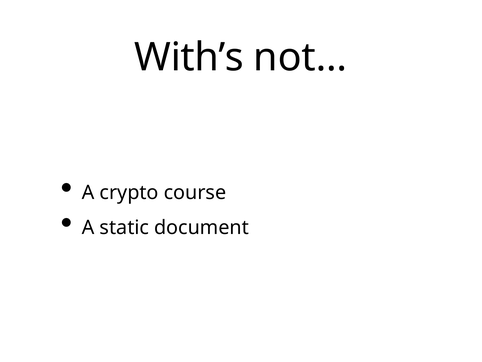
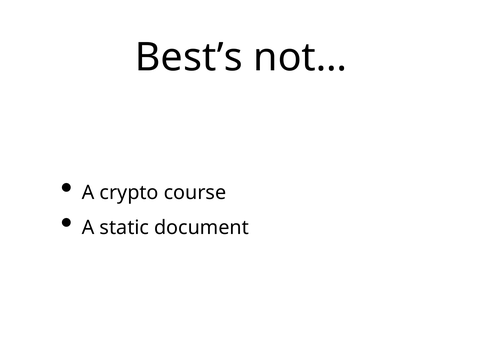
With’s: With’s -> Best’s (189, 57)
